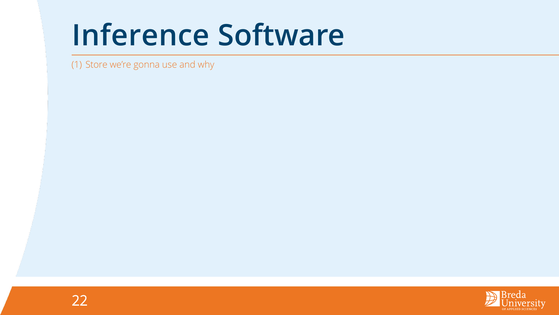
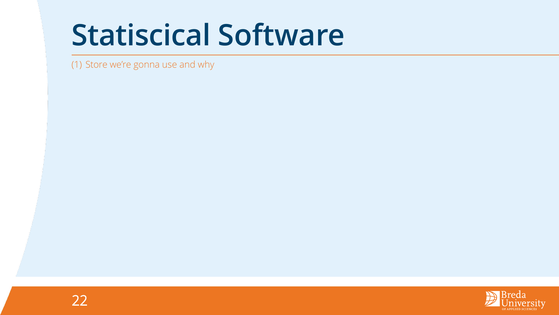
Inference: Inference -> Statiscical (141, 36)
